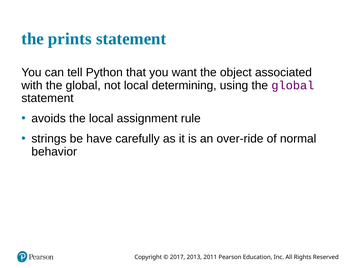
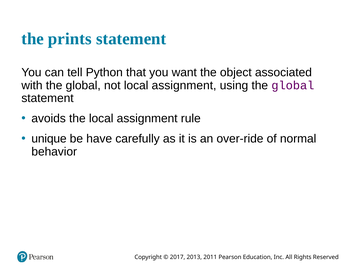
not local determining: determining -> assignment (184, 85)
strings: strings -> unique (49, 139)
